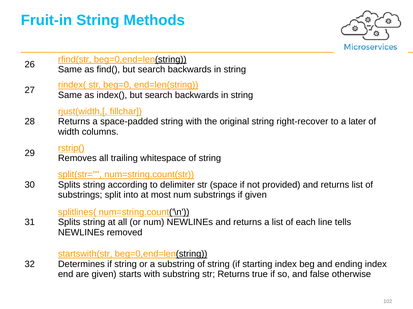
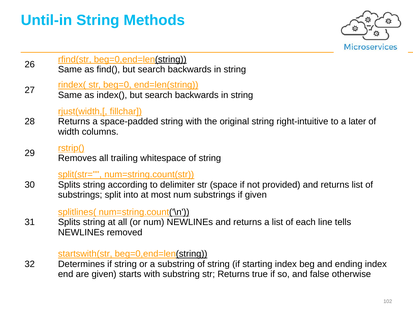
Fruit-in: Fruit-in -> Until-in (46, 20)
right-recover: right-recover -> right-intuitive (302, 122)
